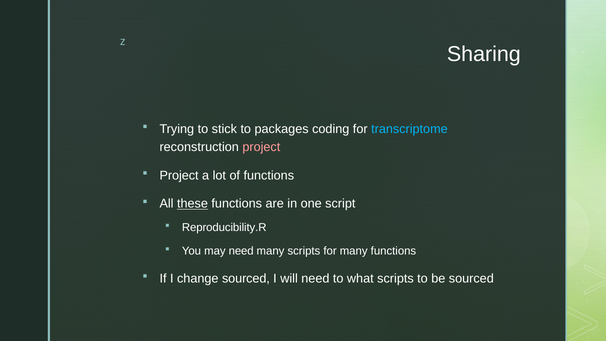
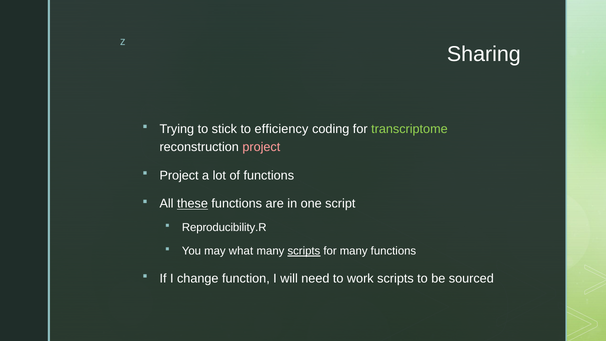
packages: packages -> efficiency (281, 129)
transcriptome colour: light blue -> light green (409, 129)
may need: need -> what (241, 251)
scripts underline: none -> present (304, 251)
change sourced: sourced -> function (246, 279)
what: what -> work (360, 279)
